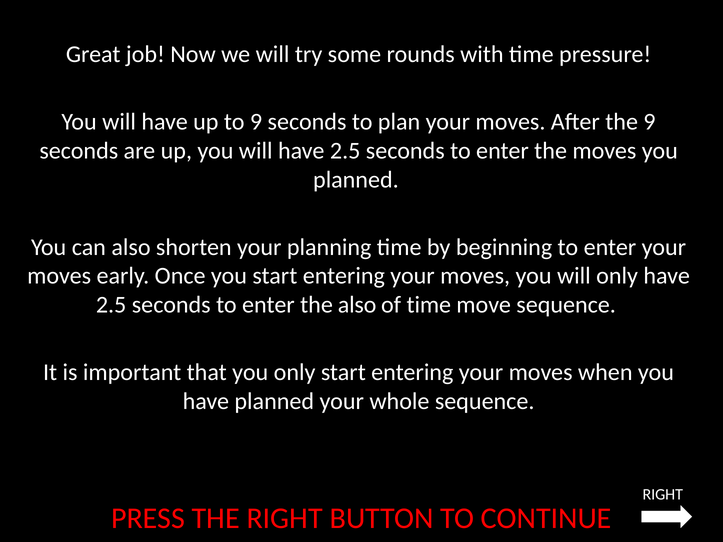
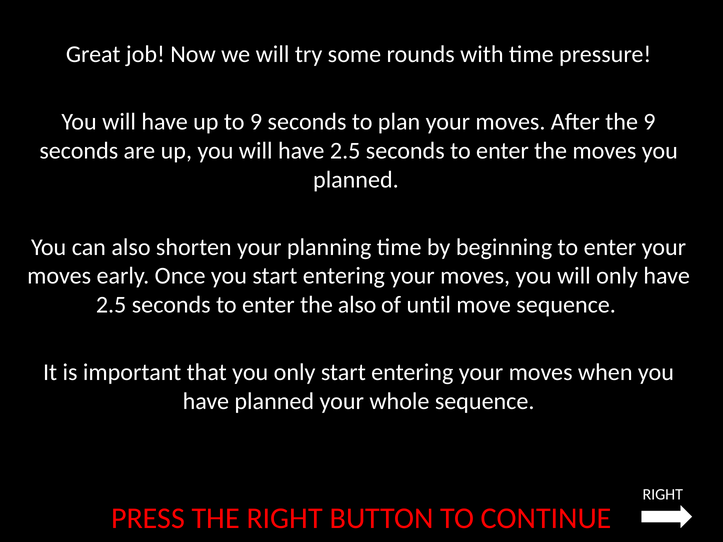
of time: time -> until (429, 305)
